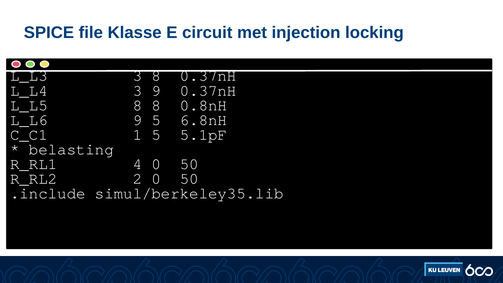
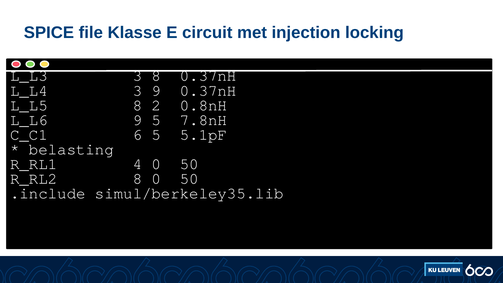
8 8: 8 -> 2 (156, 105)
6.8nH: 6.8nH -> 7.8nH (203, 120)
1: 1 -> 6 (137, 134)
R_RL2 2: 2 -> 8 (137, 179)
